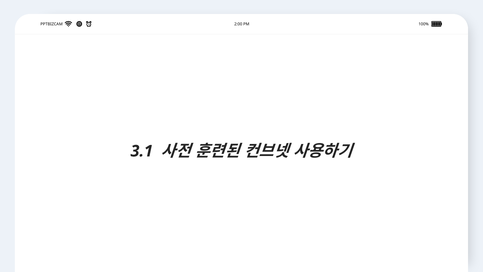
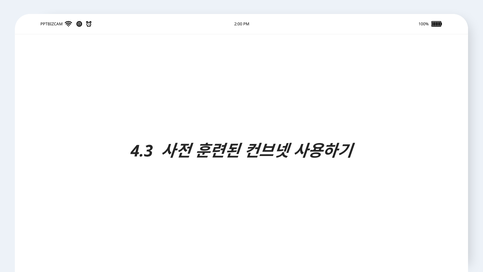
3.1: 3.1 -> 4.3 (142, 151)
